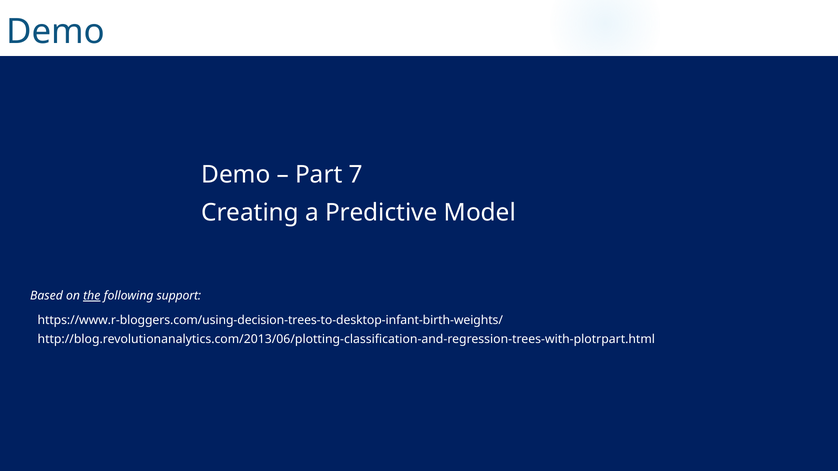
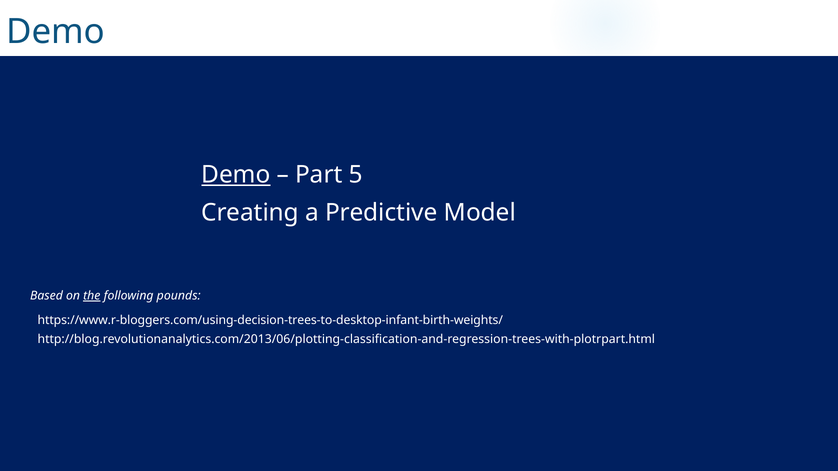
Demo underline: none -> present (236, 175)
7: 7 -> 5 (356, 175)
support: support -> pounds (179, 296)
